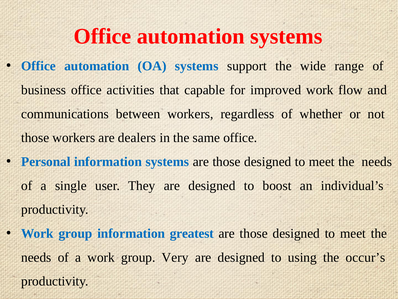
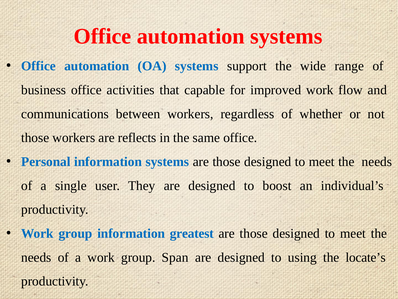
dealers: dealers -> reflects (137, 138)
Very: Very -> Span (175, 257)
occur’s: occur’s -> locate’s (366, 257)
